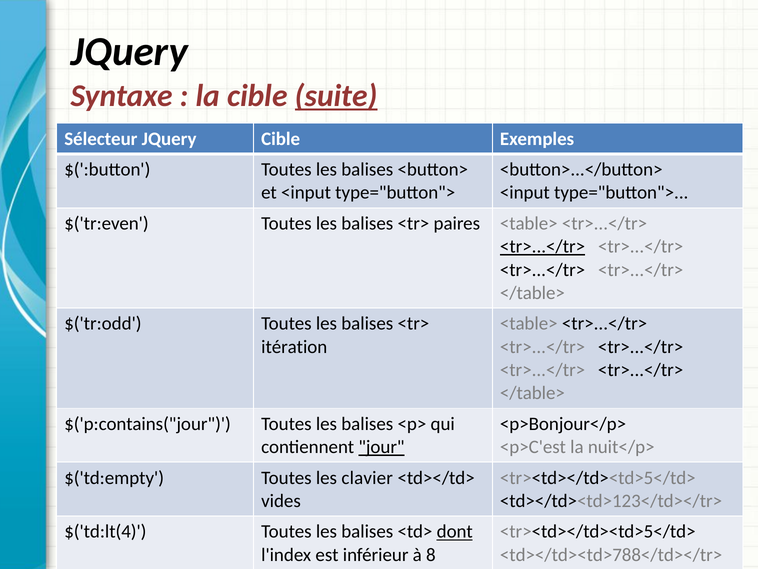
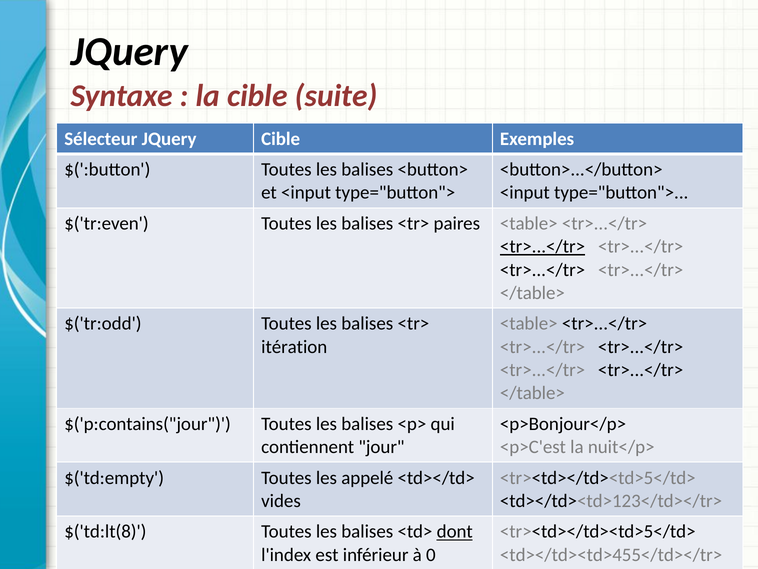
suite underline: present -> none (336, 96)
jour underline: present -> none (381, 447)
clavier: clavier -> appelé (367, 477)
$('td:lt(4: $('td:lt(4 -> $('td:lt(8 (105, 531)
8: 8 -> 0 (431, 554)
<td></td><td>788</td></tr>: <td></td><td>788</td></tr> -> <td></td><td>455</td></tr> (611, 554)
